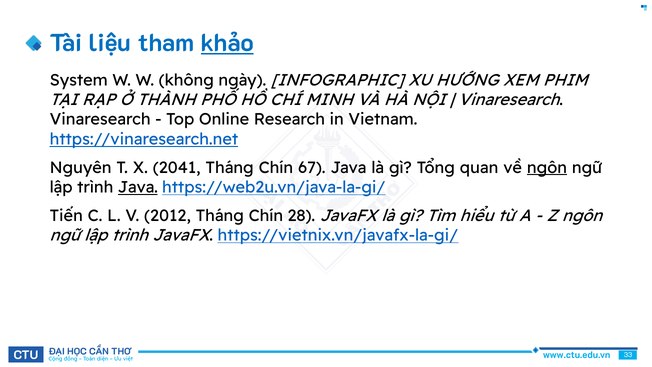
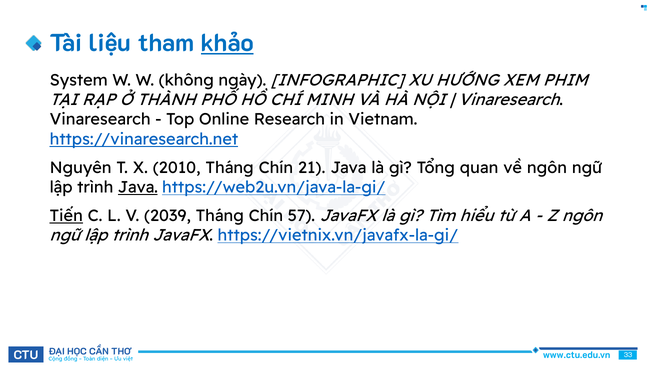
2041: 2041 -> 2010 (177, 168)
67: 67 -> 21 (312, 168)
ngôn underline: present -> none (547, 168)
Tiến underline: none -> present (66, 216)
2012: 2012 -> 2039 (167, 216)
28: 28 -> 57 (301, 216)
